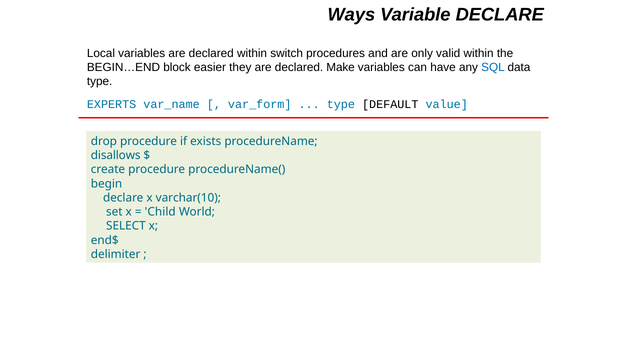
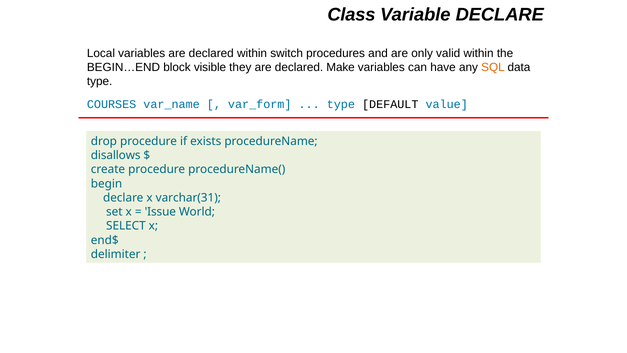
Ways: Ways -> Class (351, 15)
easier: easier -> visible (210, 67)
SQL colour: blue -> orange (493, 67)
EXPERTS: EXPERTS -> COURSES (112, 104)
varchar(10: varchar(10 -> varchar(31 (188, 198)
Child: Child -> Issue (160, 212)
